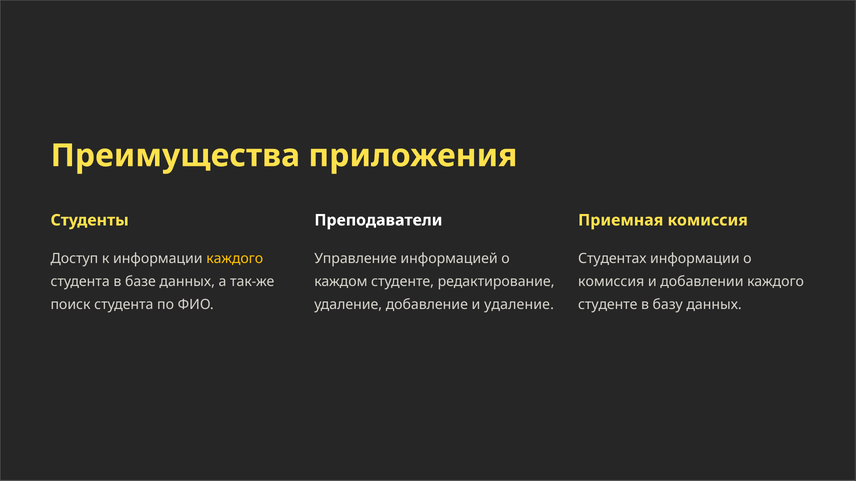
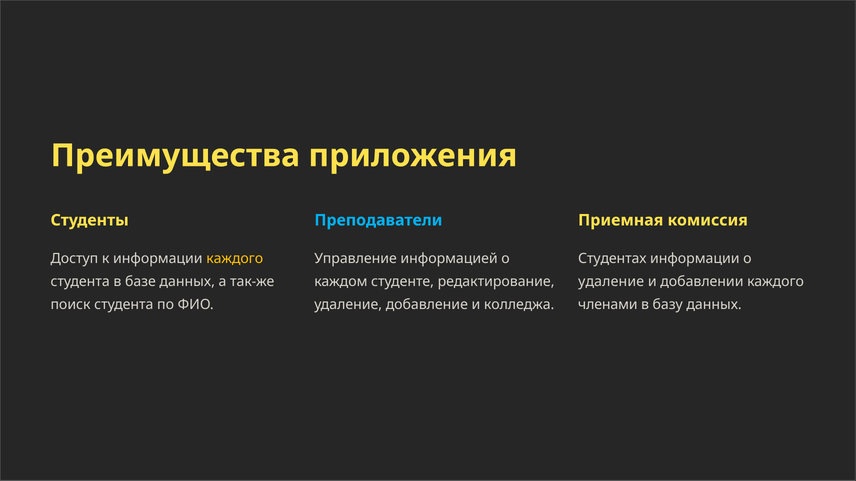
Преподаватели colour: white -> light blue (378, 220)
комиссия: комиссия -> удаление (611, 282)
и удаление: удаление -> колледжа (519, 305)
студенте: студенте -> членами (608, 305)
